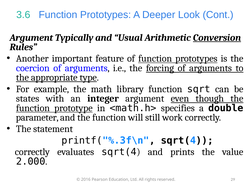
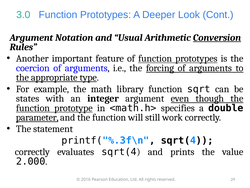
3.6: 3.6 -> 3.0 (23, 15)
Typically: Typically -> Notation (74, 37)
parameter underline: none -> present (37, 117)
